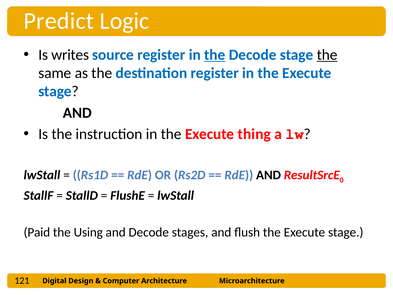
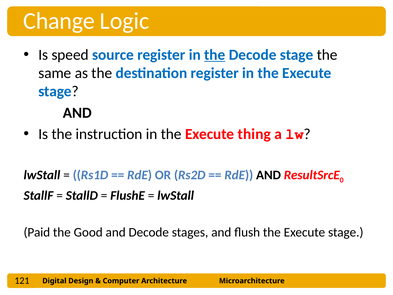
Predict: Predict -> Change (59, 21)
writes: writes -> speed (70, 55)
the underline: present -> none (327, 55)
Using: Using -> Good (88, 232)
